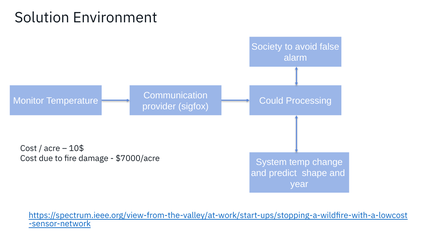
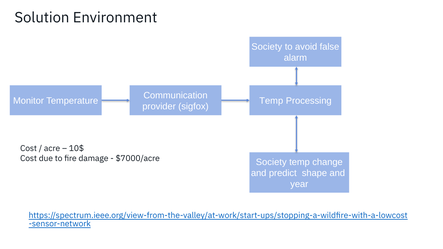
Could: Could -> Temp (271, 101)
System: System -> Society (271, 162)
